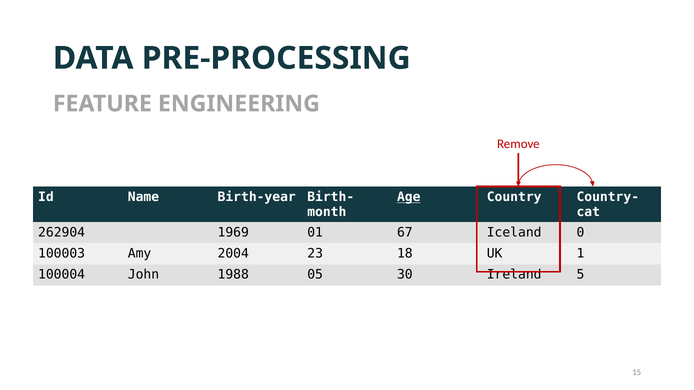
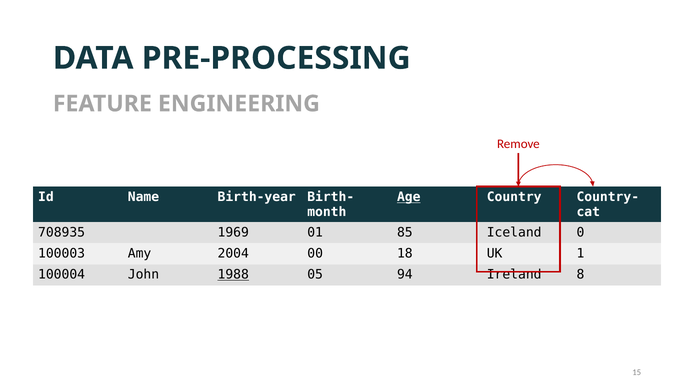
262904: 262904 -> 708935 (62, 233)
67: 67 -> 85 (405, 233)
23: 23 -> 00 (315, 254)
1988 underline: none -> present (233, 275)
30: 30 -> 94 (405, 275)
5: 5 -> 8 (580, 275)
